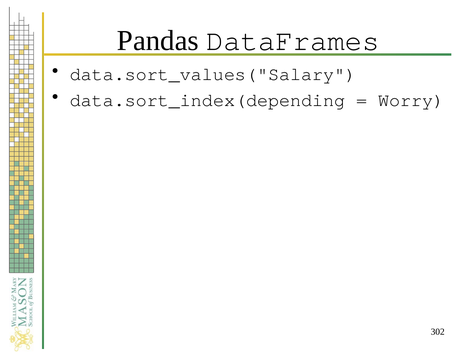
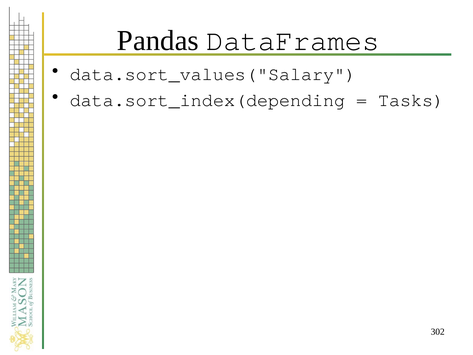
Worry: Worry -> Tasks (411, 100)
